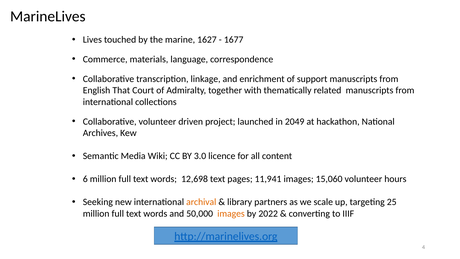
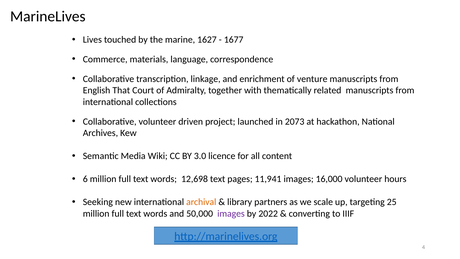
support: support -> venture (312, 79)
2049: 2049 -> 2073 (295, 121)
15,060: 15,060 -> 16,000 (329, 179)
images colour: orange -> purple (231, 213)
